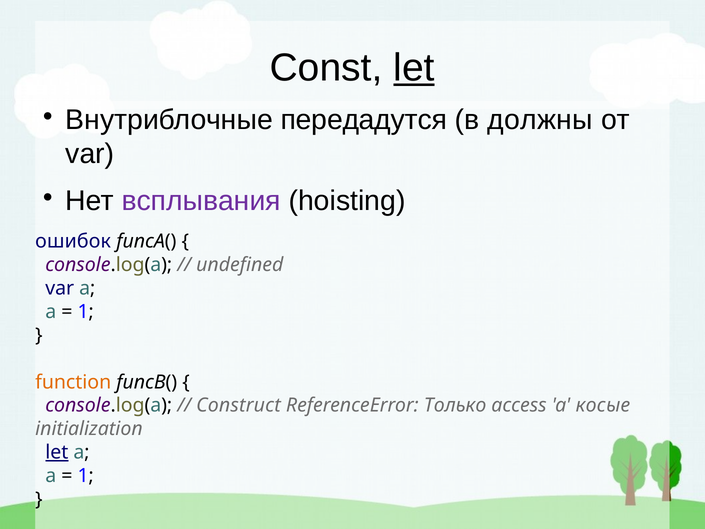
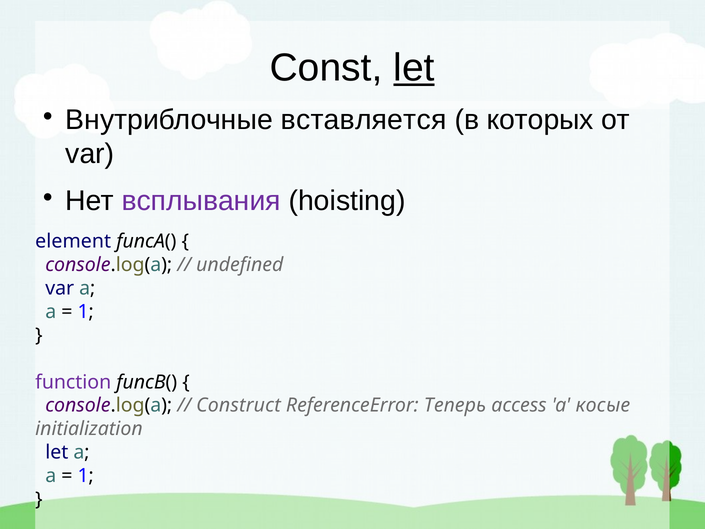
передадутся: передадутся -> вставляется (364, 120)
должны: должны -> которых (540, 120)
ошибок: ошибок -> element (73, 241)
function colour: orange -> purple (73, 382)
Только: Только -> Теперь (455, 405)
let underline: present -> none (57, 452)
